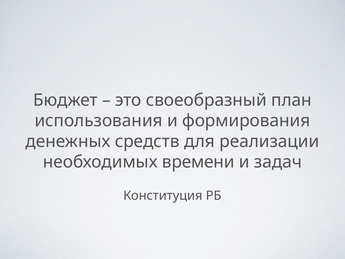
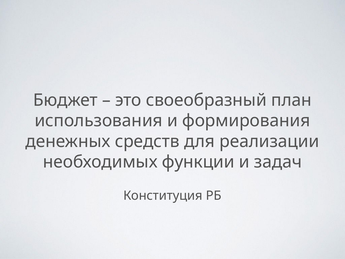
времени: времени -> функции (198, 162)
